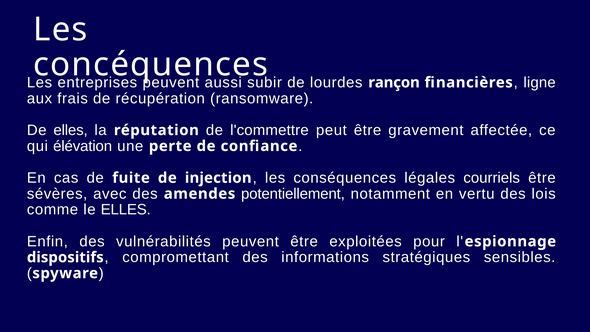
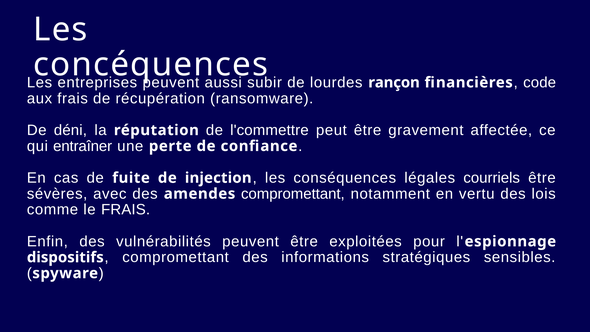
ligne: ligne -> code (540, 82)
De elles: elles -> déni (70, 130)
élévation: élévation -> entraîner (83, 146)
amendes potentiellement: potentiellement -> compromettant (293, 194)
le ELLES: ELLES -> FRAIS (126, 210)
